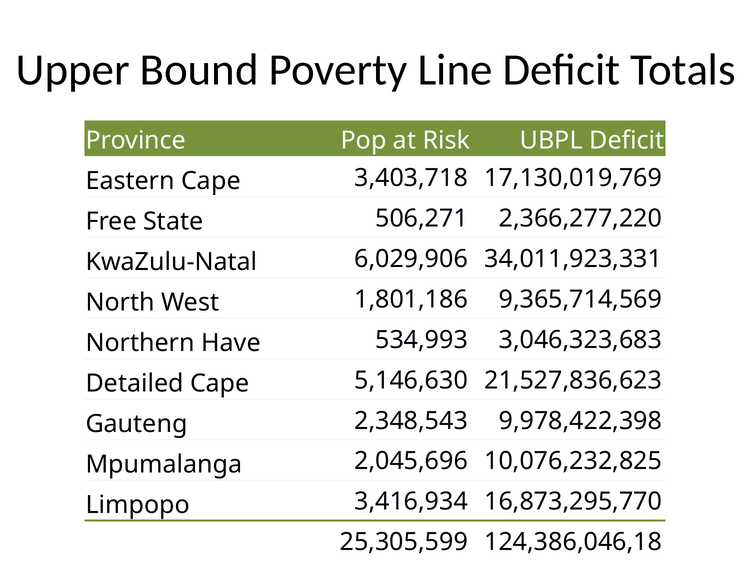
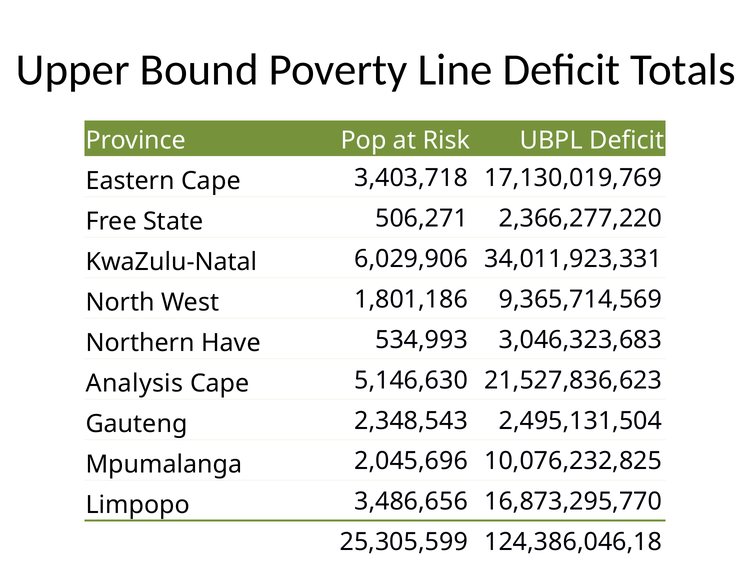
Detailed: Detailed -> Analysis (134, 383)
9,978,422,398: 9,978,422,398 -> 2,495,131,504 (580, 421)
3,416,934: 3,416,934 -> 3,486,656 (411, 502)
